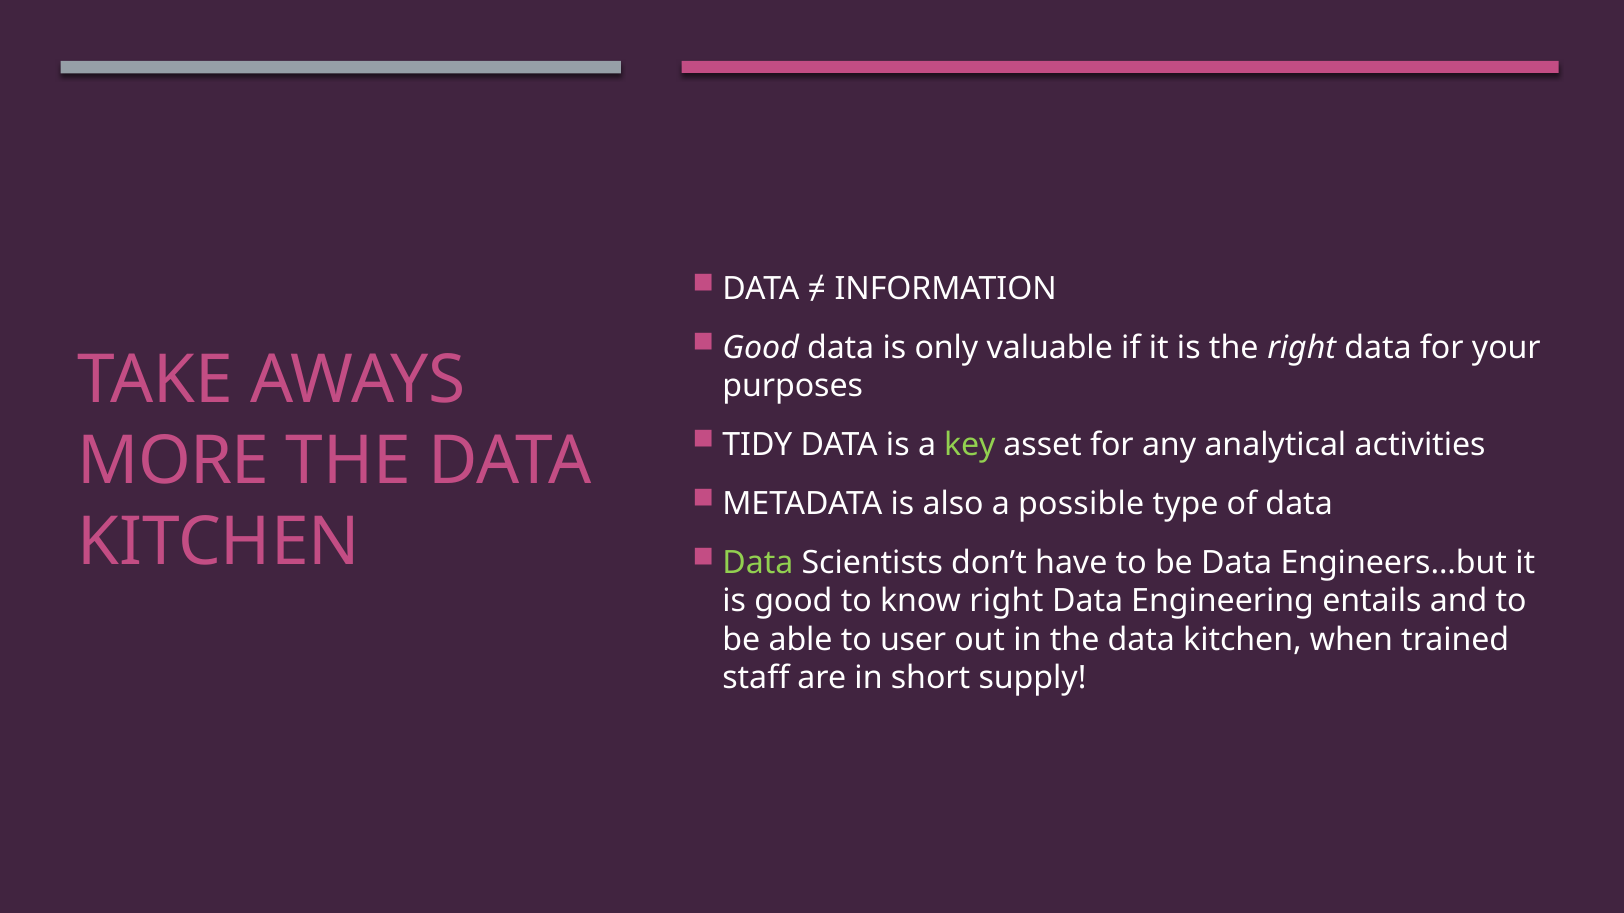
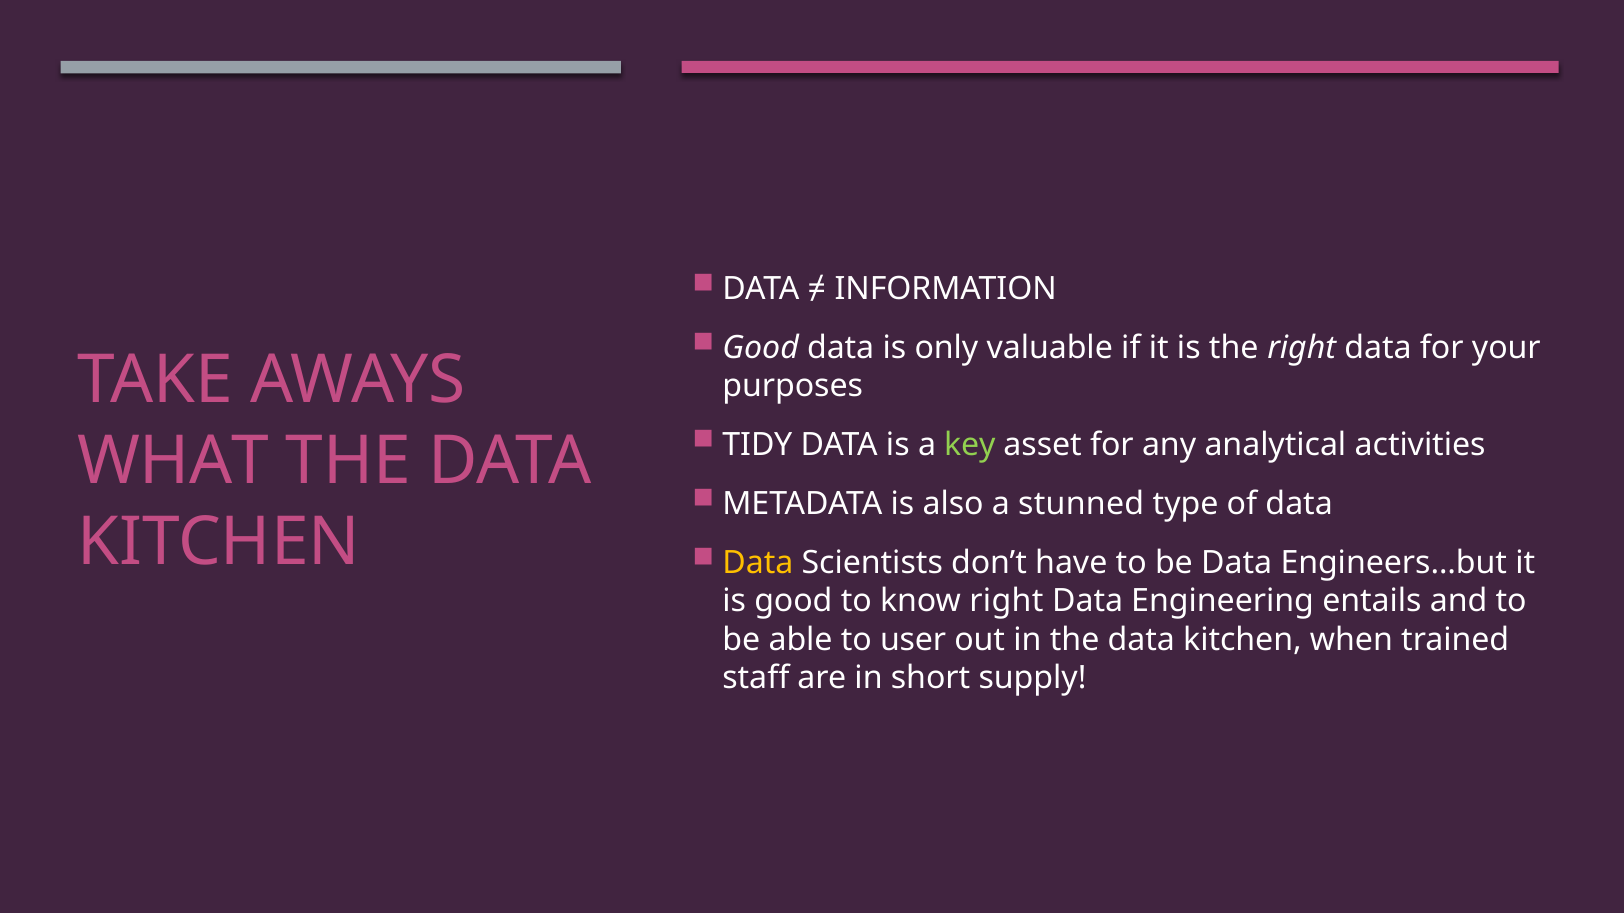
MORE: MORE -> WHAT (173, 461)
possible: possible -> stunned (1081, 504)
Data colour: light green -> yellow (758, 563)
